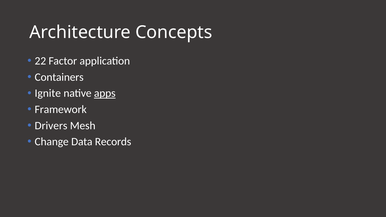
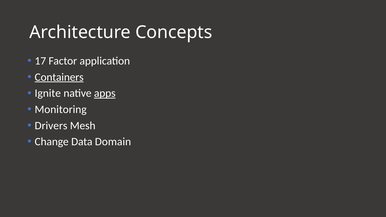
22: 22 -> 17 (40, 61)
Containers underline: none -> present (59, 77)
Framework: Framework -> Monitoring (61, 109)
Records: Records -> Domain (113, 142)
